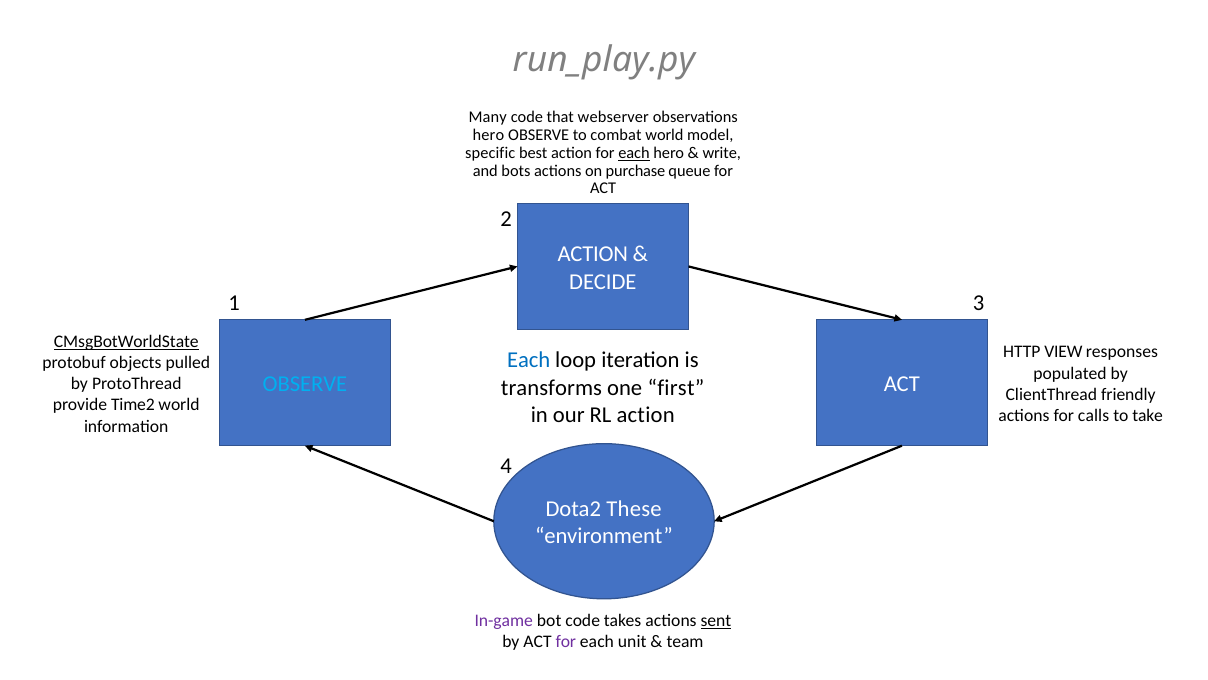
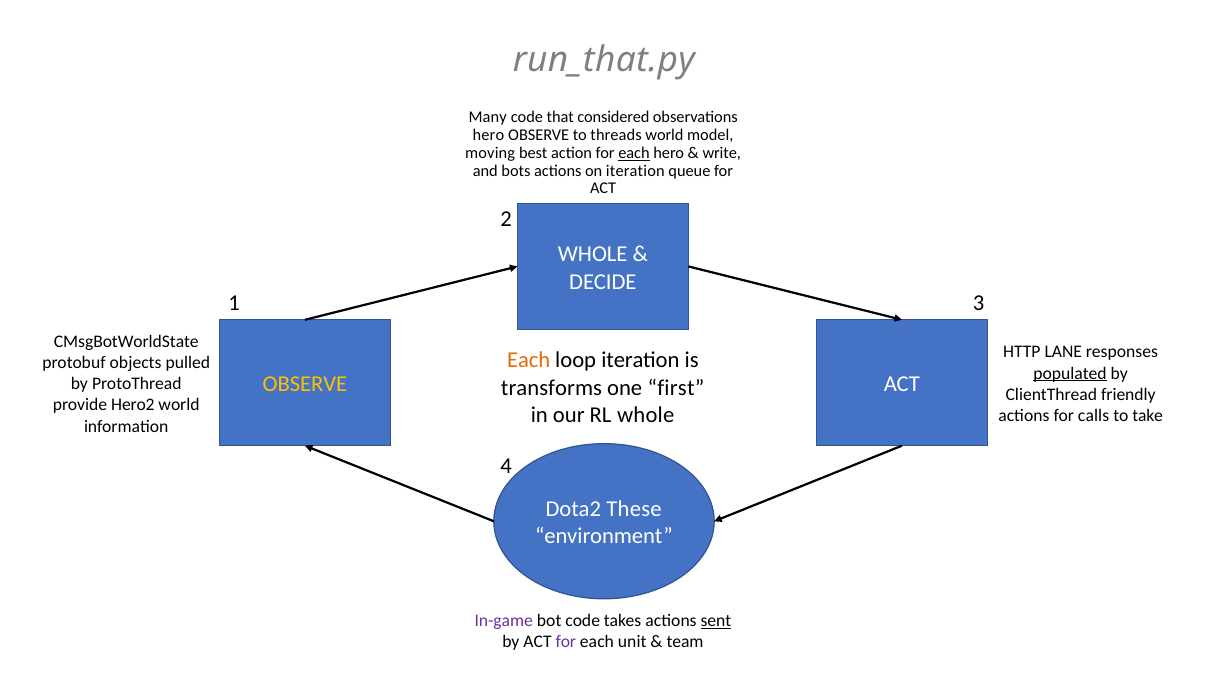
run_play.py: run_play.py -> run_that.py (604, 59)
webserver: webserver -> considered (613, 117)
combat: combat -> threads (616, 135)
specific: specific -> moving (490, 153)
on purchase: purchase -> iteration (635, 171)
ACTION: ACTION -> WHOLE (593, 254)
CMsgBotWorldState underline: present -> none (126, 341)
VIEW: VIEW -> LANE (1063, 352)
Each colour: blue -> orange (529, 360)
populated underline: none -> present (1070, 373)
OBSERVE colour: light blue -> yellow (305, 384)
Time2: Time2 -> Hero2 (133, 405)
RL action: action -> whole (646, 414)
